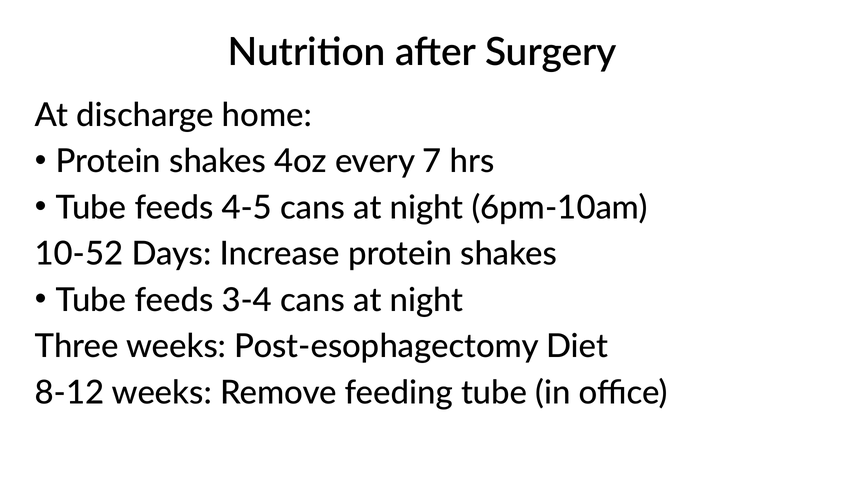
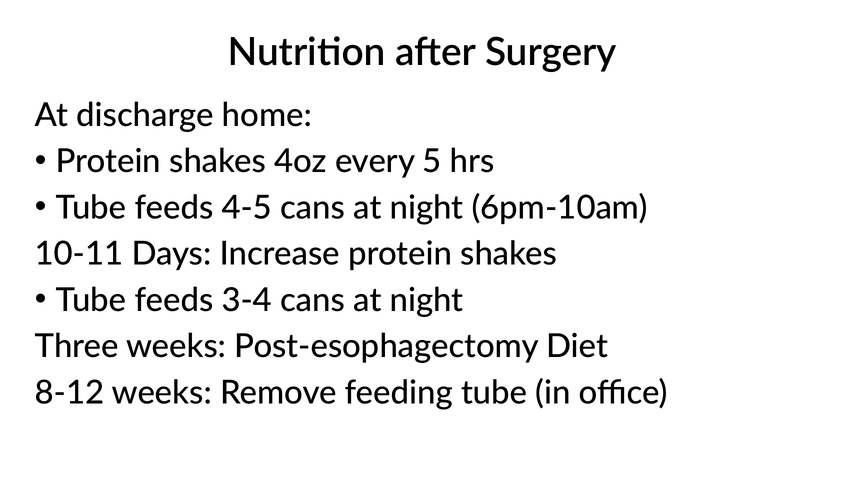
7: 7 -> 5 (432, 161)
10-52: 10-52 -> 10-11 (79, 254)
